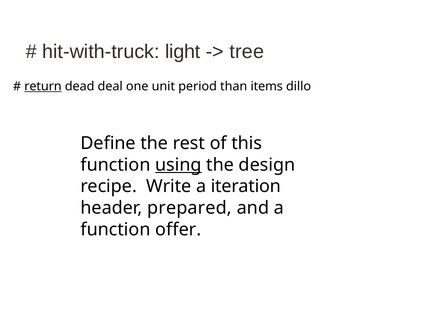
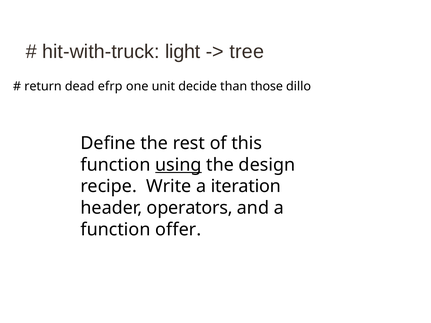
return underline: present -> none (43, 86)
deal: deal -> efrp (110, 86)
period: period -> decide (198, 86)
items: items -> those (267, 86)
prepared: prepared -> operators (190, 208)
